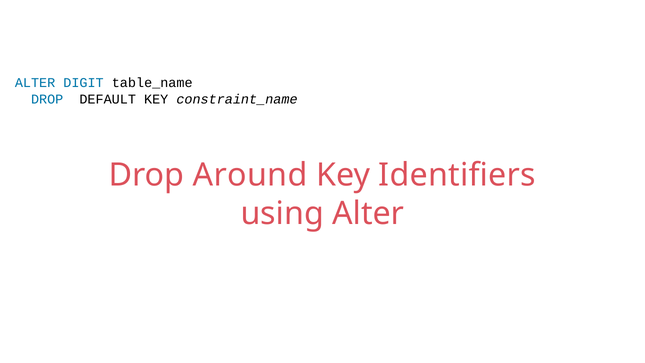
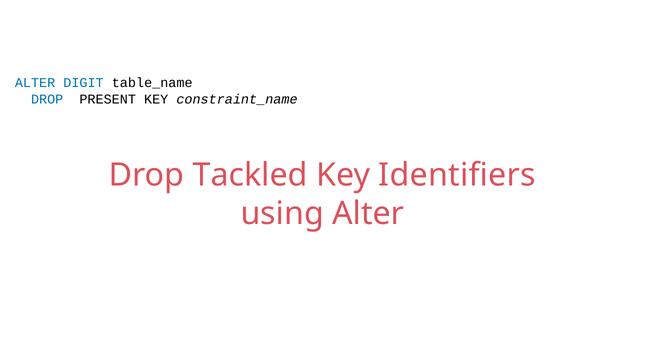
DEFAULT: DEFAULT -> PRESENT (108, 99)
Around: Around -> Tackled (250, 175)
